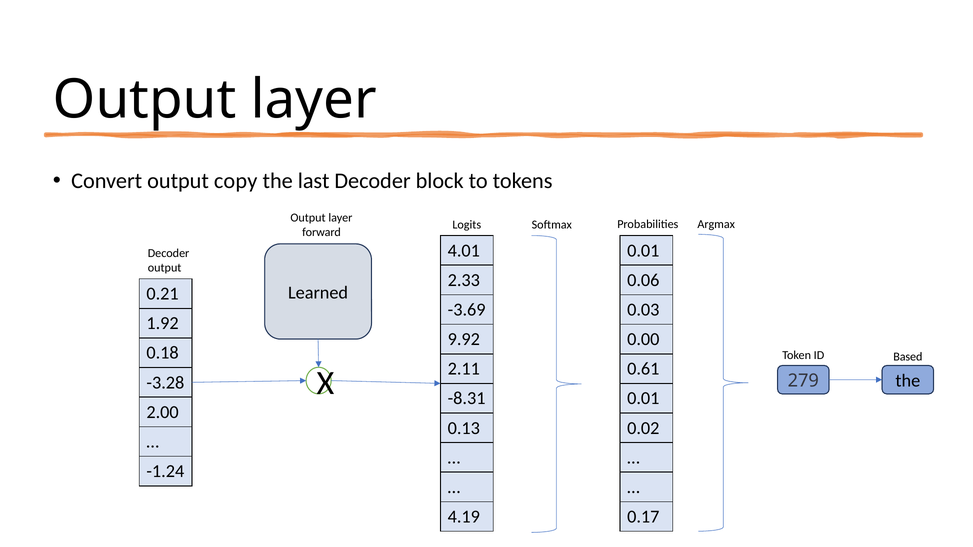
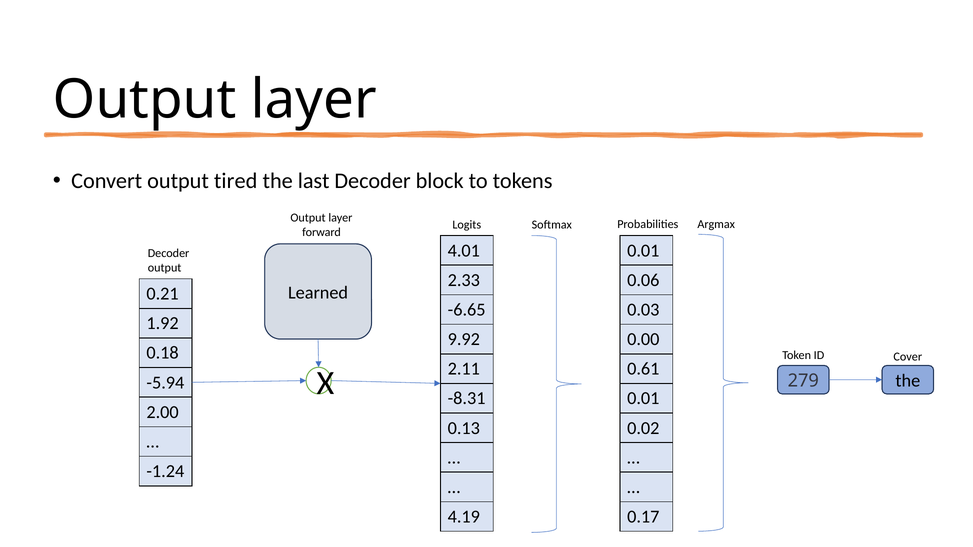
copy: copy -> tired (236, 181)
-3.69: -3.69 -> -6.65 (467, 310)
Based: Based -> Cover (908, 357)
-3.28: -3.28 -> -5.94 (165, 383)
